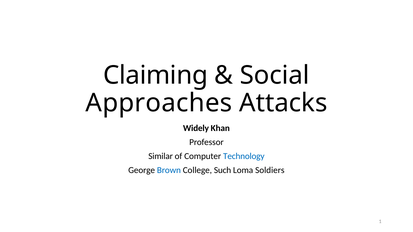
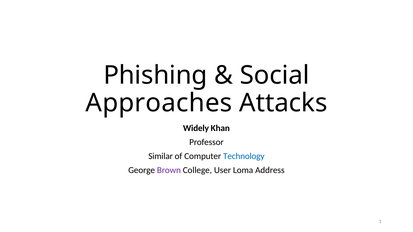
Claiming: Claiming -> Phishing (155, 75)
Brown colour: blue -> purple (169, 171)
Such: Such -> User (223, 171)
Soldiers: Soldiers -> Address (270, 171)
